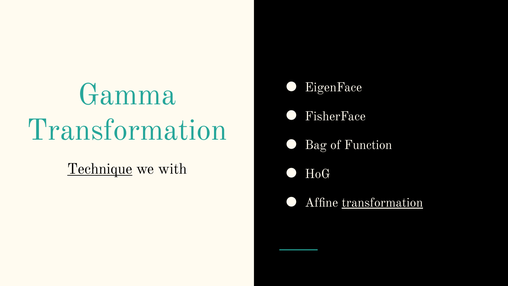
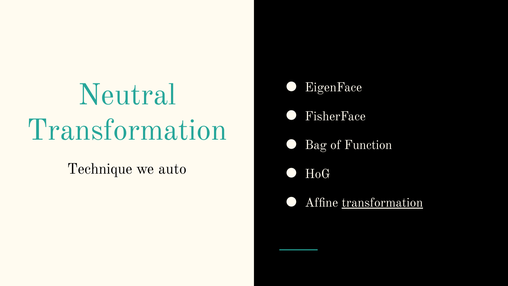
Gamma: Gamma -> Neutral (127, 94)
Technique underline: present -> none (100, 169)
with: with -> auto (172, 169)
